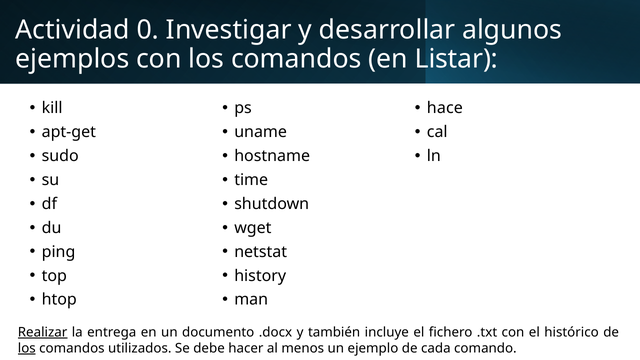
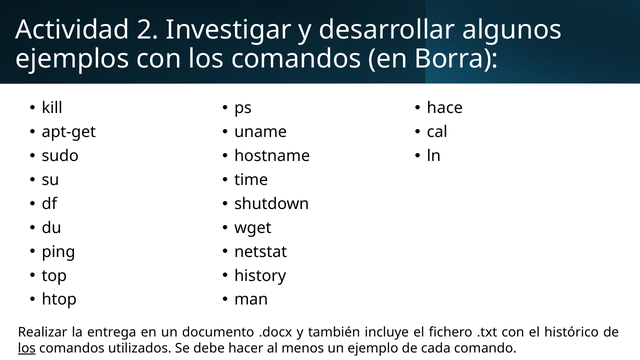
0: 0 -> 2 (148, 30)
Listar: Listar -> Borra (456, 59)
Realizar underline: present -> none (43, 332)
